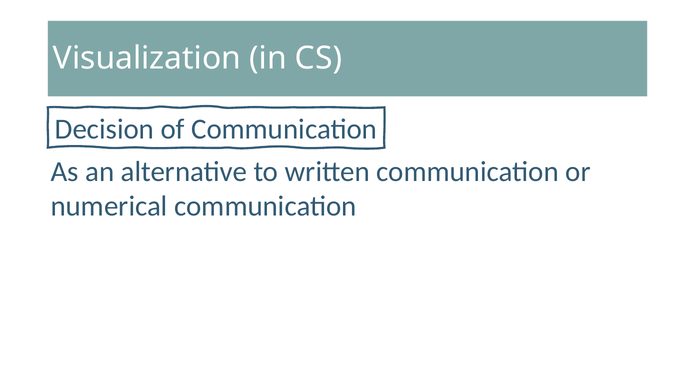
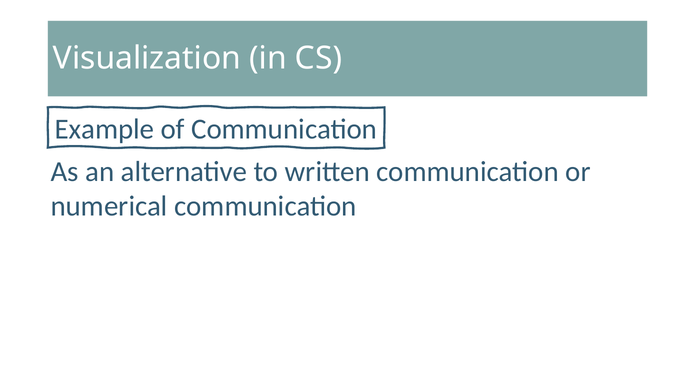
Decision: Decision -> Example (104, 129)
